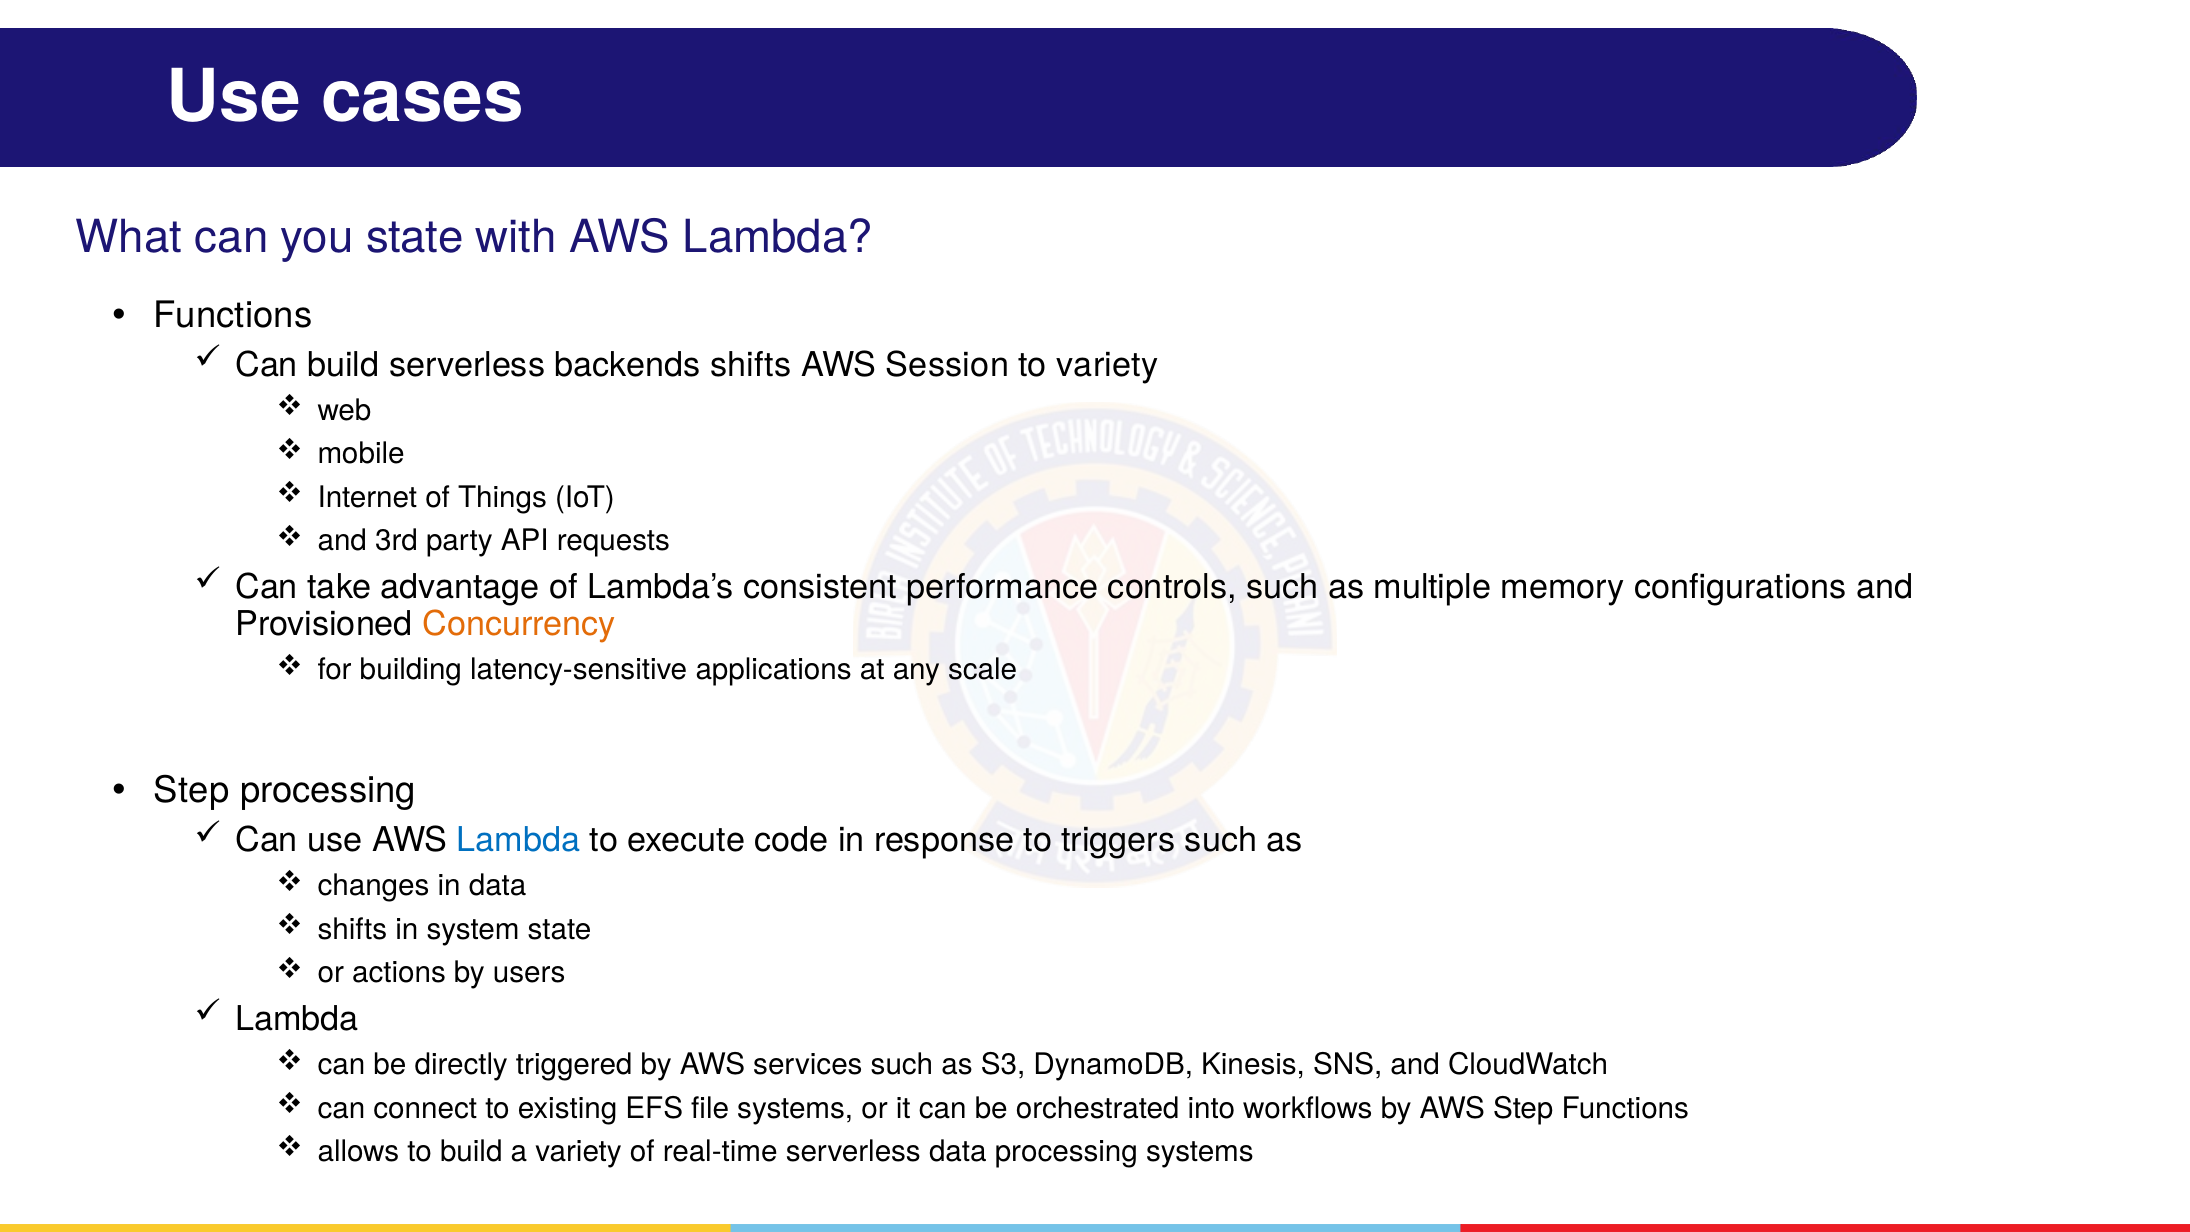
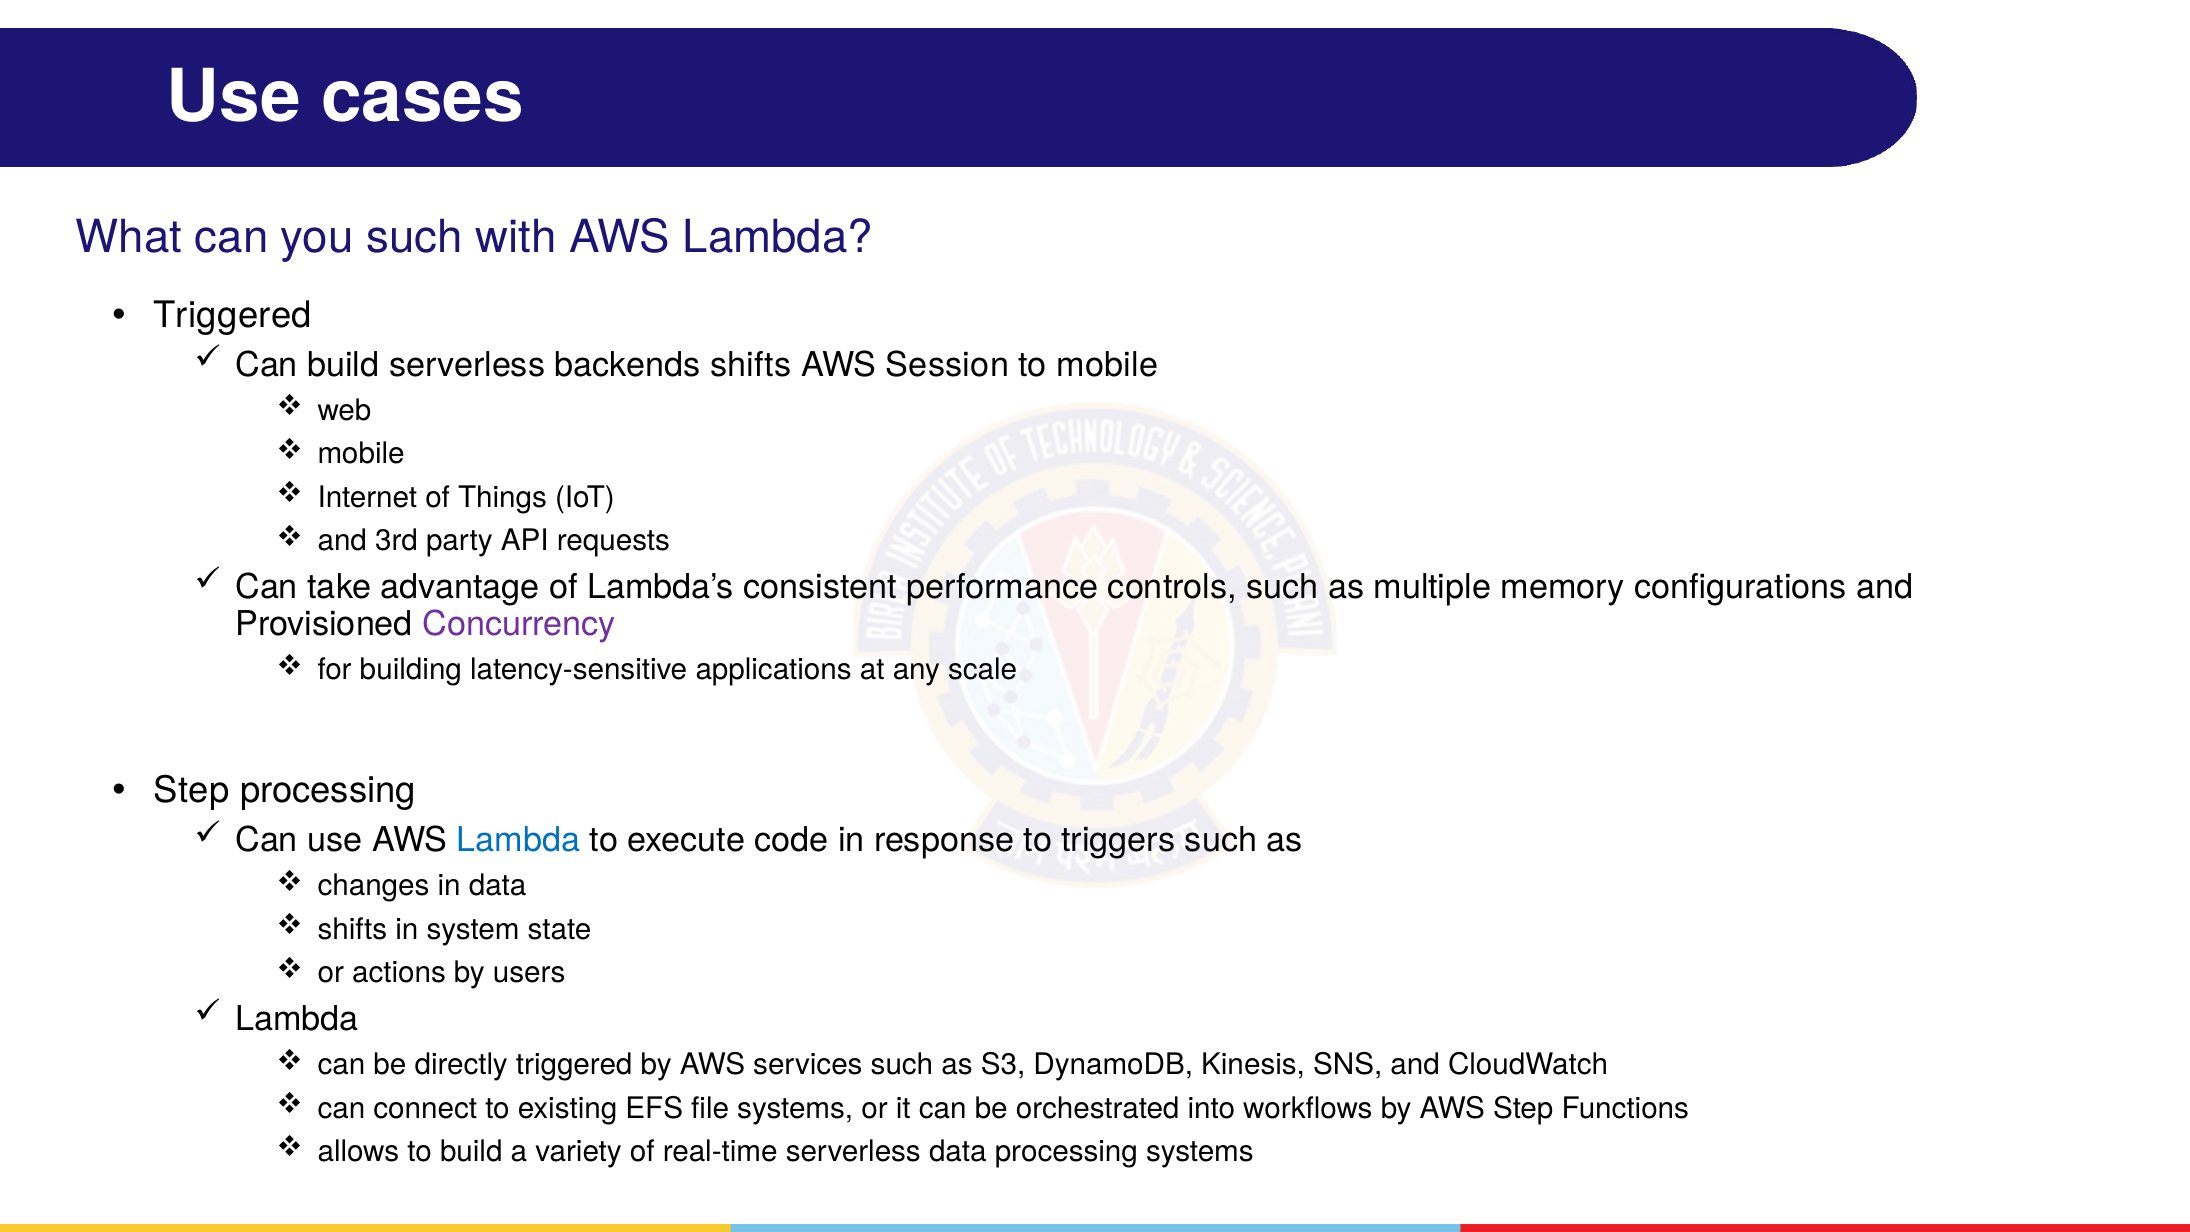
you state: state -> such (415, 238)
Functions: Functions -> Triggered (233, 315)
to variety: variety -> mobile (1108, 365)
Concurrency colour: orange -> purple (519, 624)
